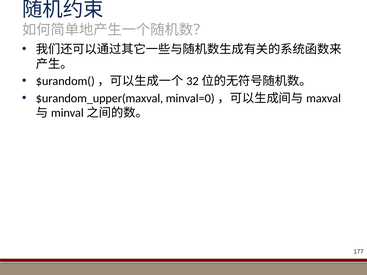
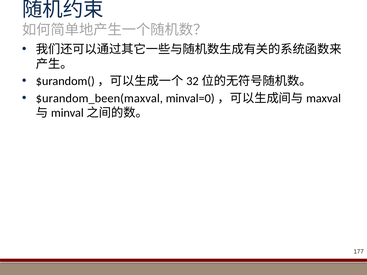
$urandom_upper(maxval: $urandom_upper(maxval -> $urandom_been(maxval (99, 98)
